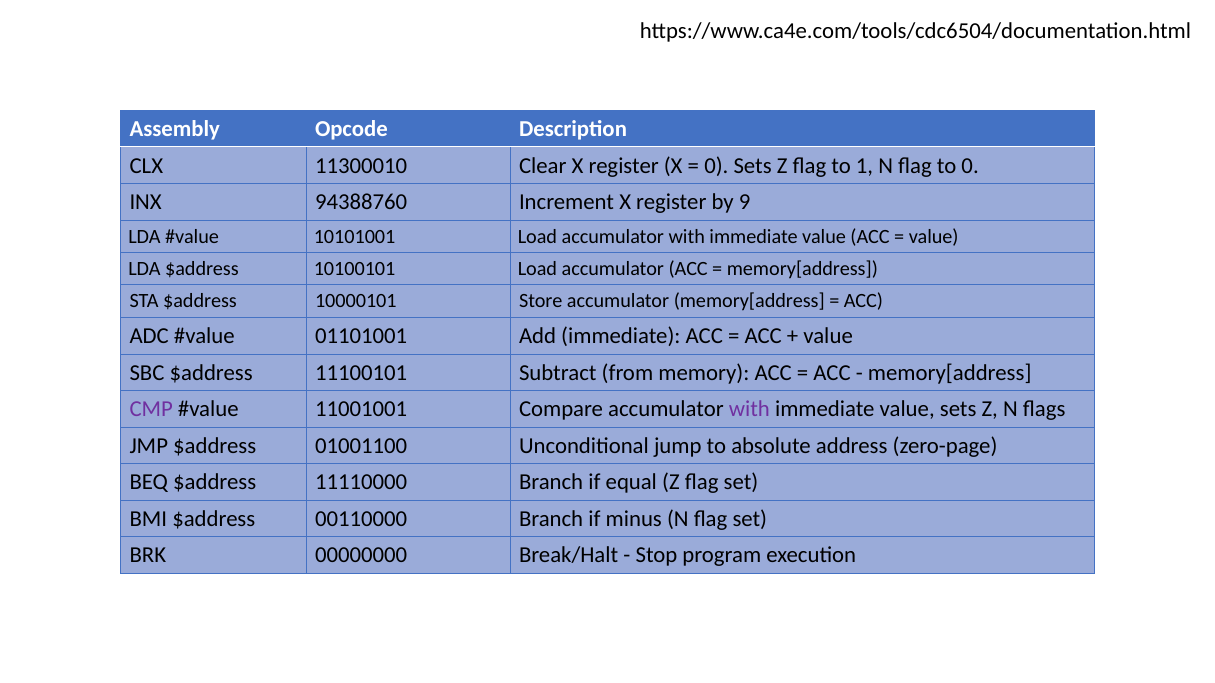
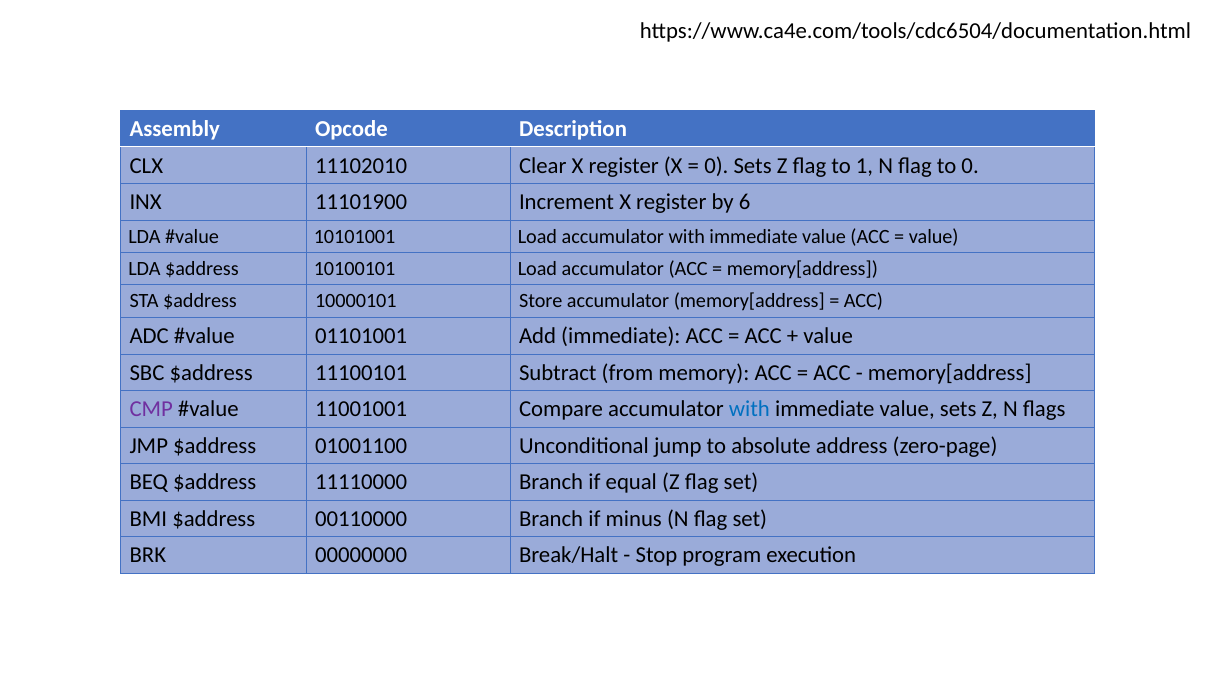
11300010: 11300010 -> 11102010 (361, 166)
94388760: 94388760 -> 11101900 (361, 202)
9: 9 -> 6 (745, 202)
with colour: purple -> blue (749, 409)
